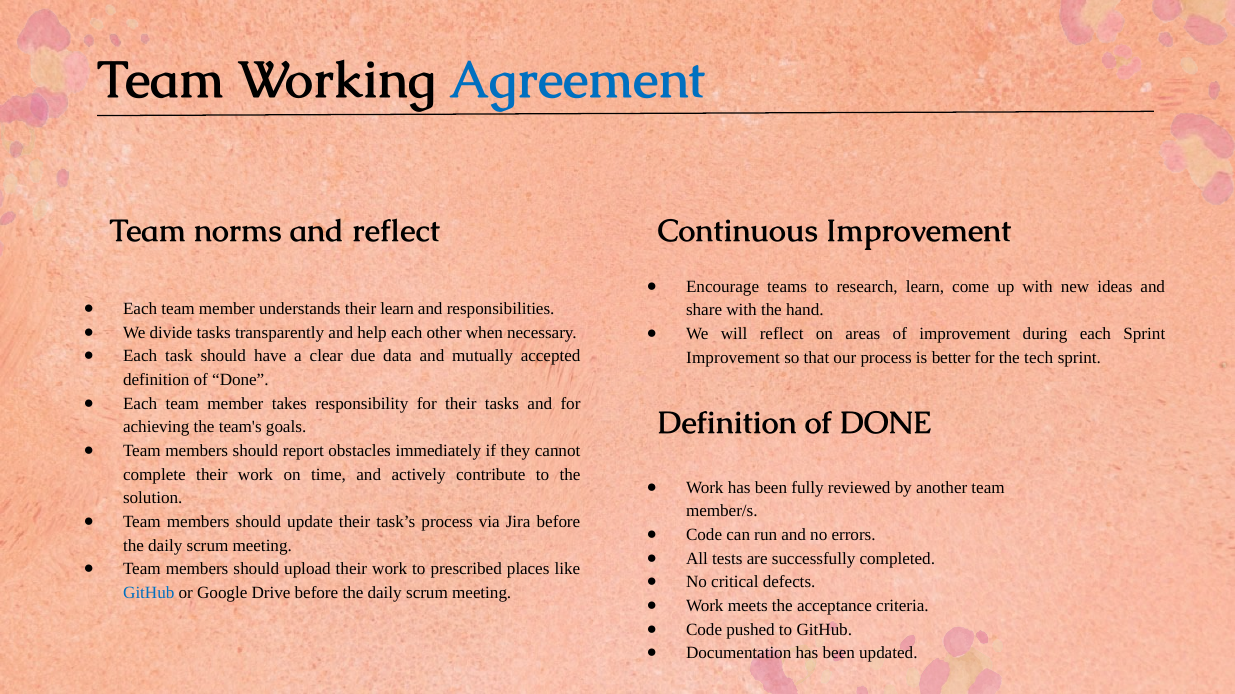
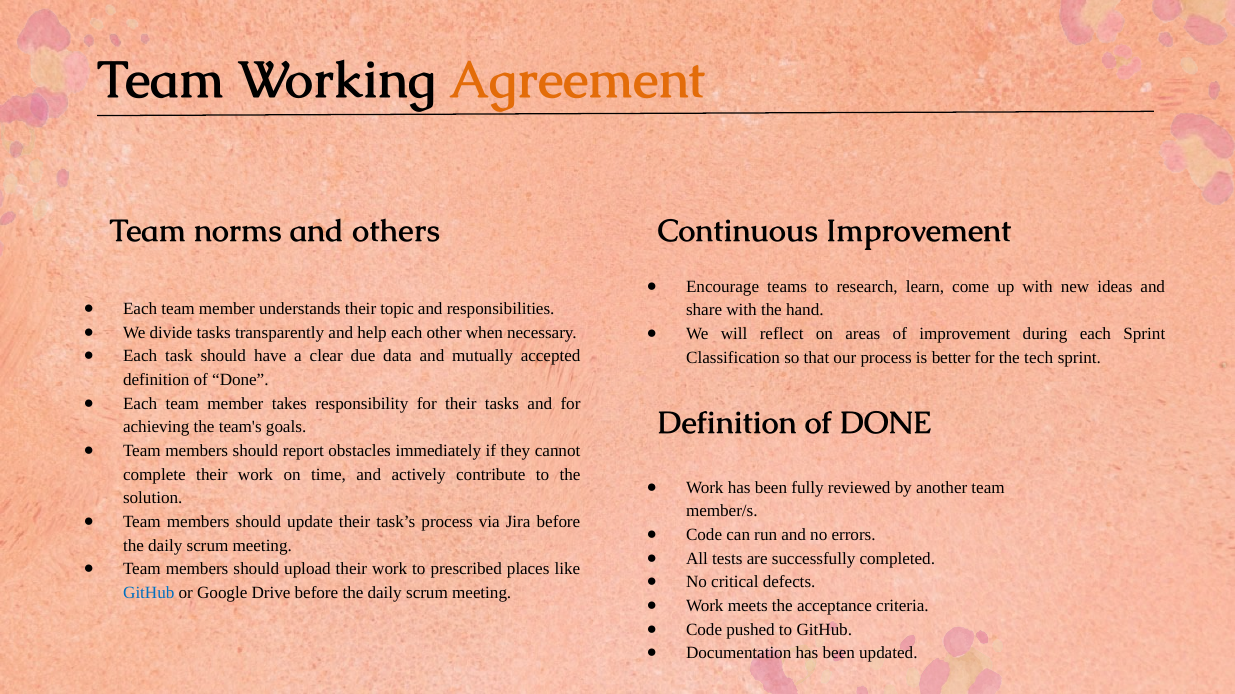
Agreement colour: blue -> orange (578, 81)
and reflect: reflect -> others (396, 231)
their learn: learn -> topic (397, 309)
Improvement: Improvement -> Classification (733, 358)
